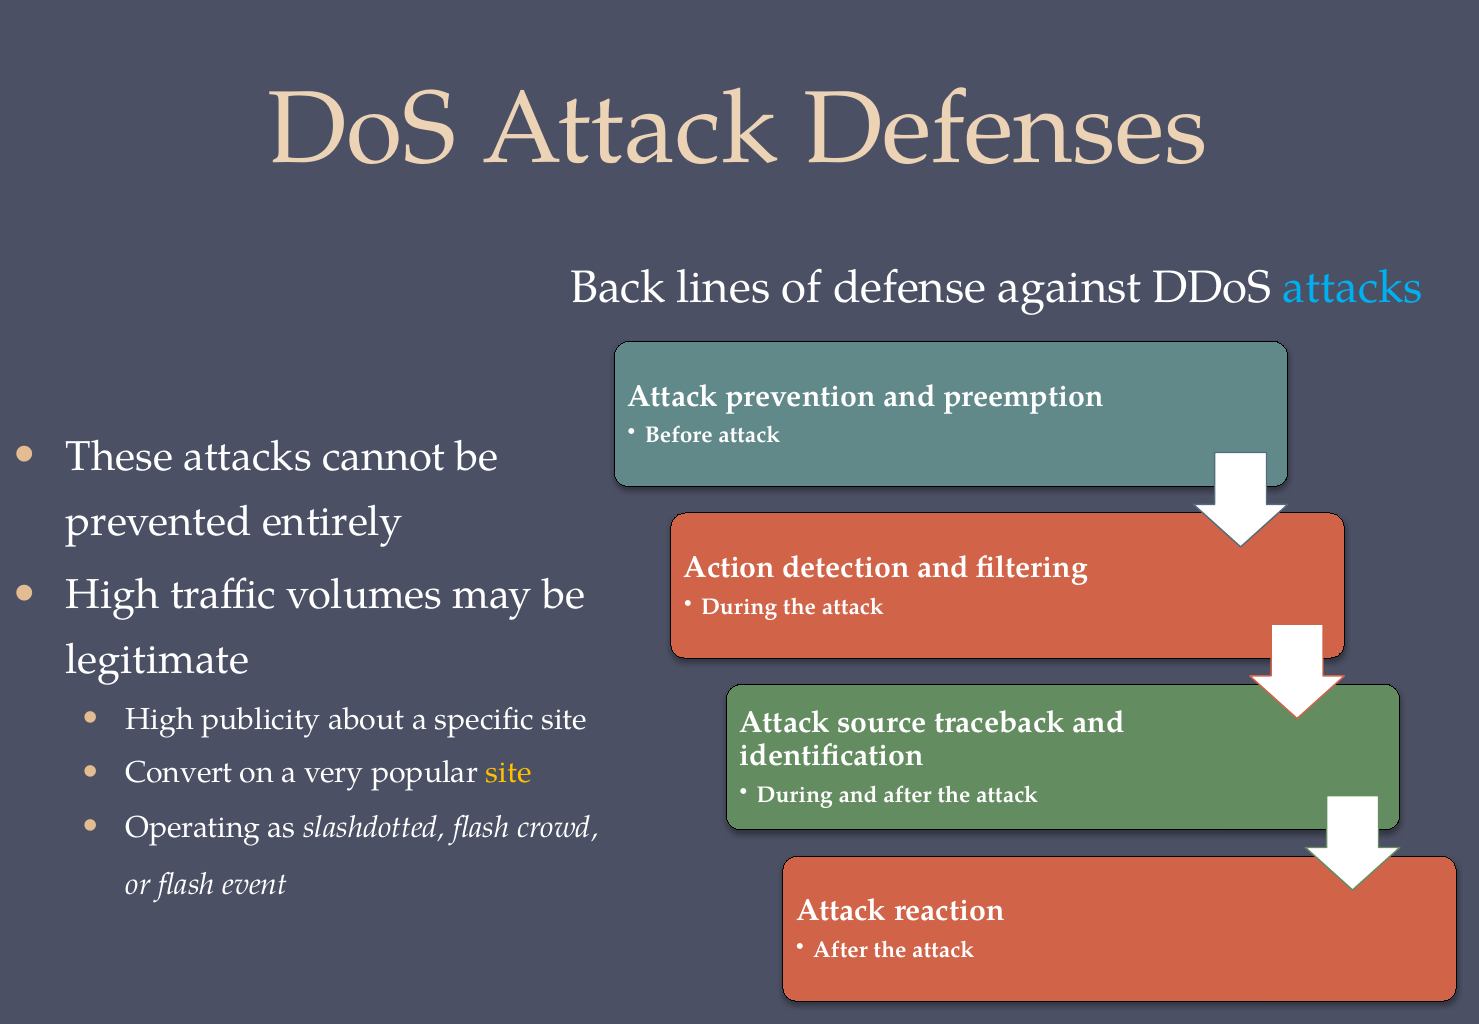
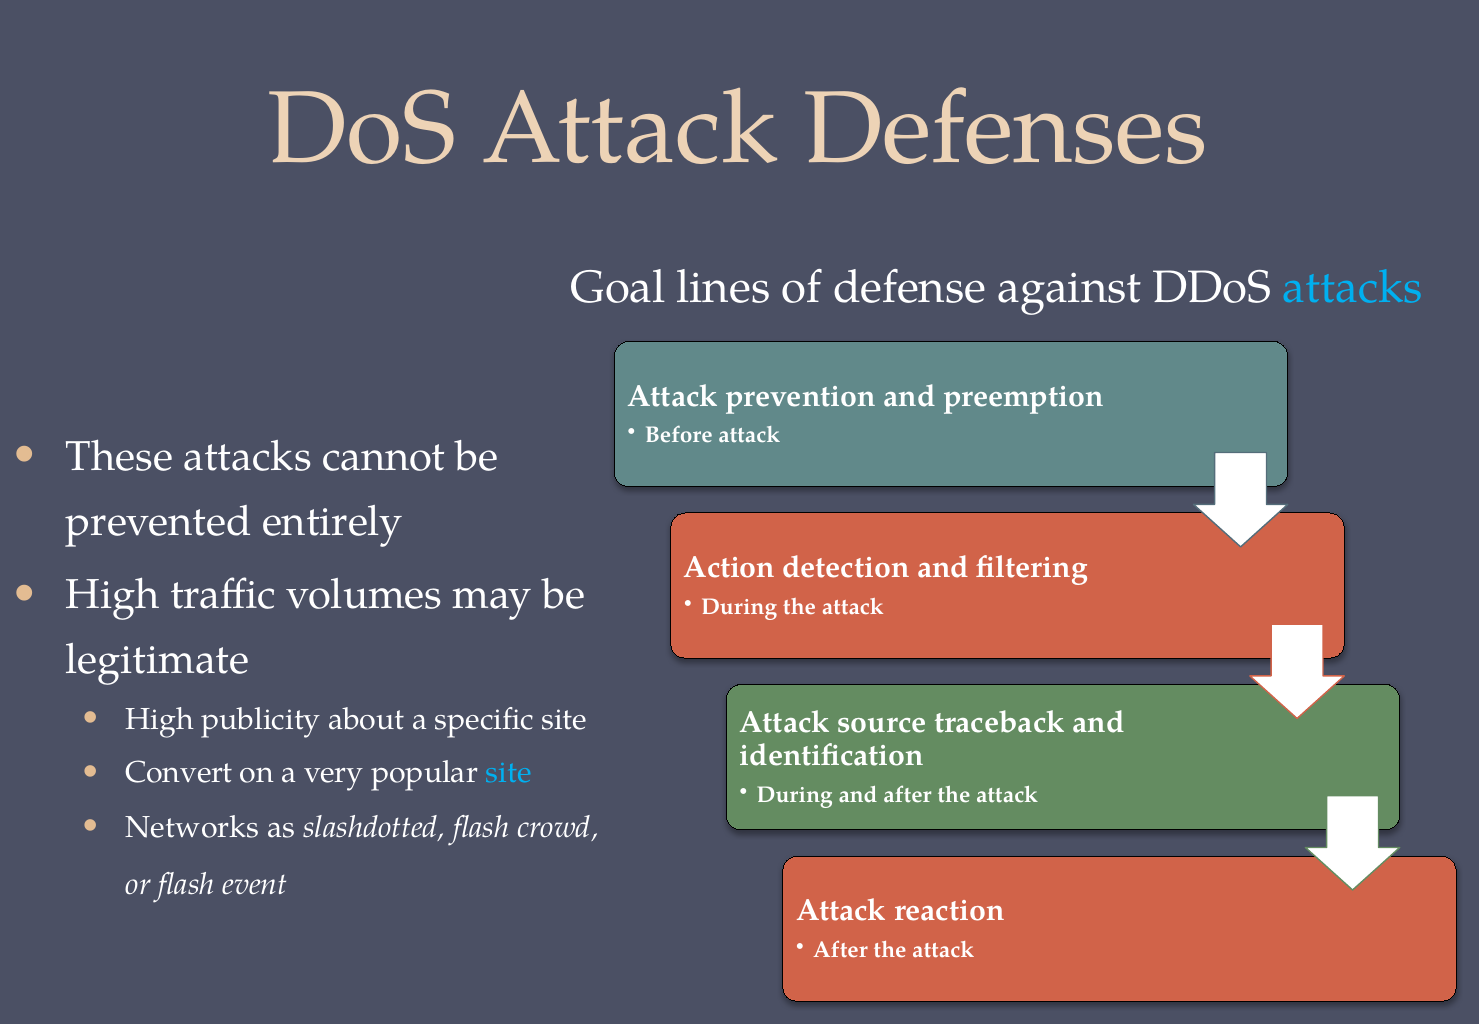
Back: Back -> Goal (618, 287)
site colour: yellow -> light blue (509, 772)
Operating: Operating -> Networks (193, 827)
